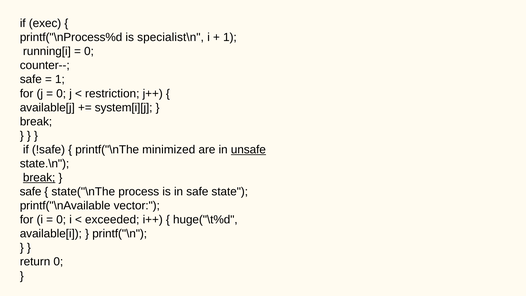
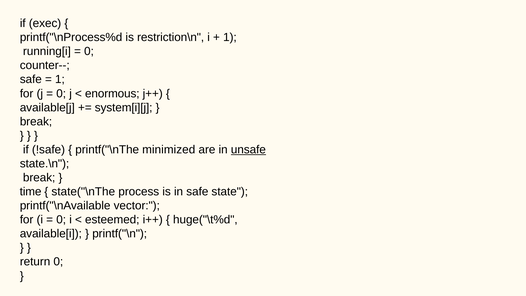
specialist\n: specialist\n -> restriction\n (171, 37)
restriction: restriction -> enormous (112, 93)
break underline: present -> none (39, 178)
safe: safe -> time (31, 192)
exceeded: exceeded -> esteemed (112, 220)
